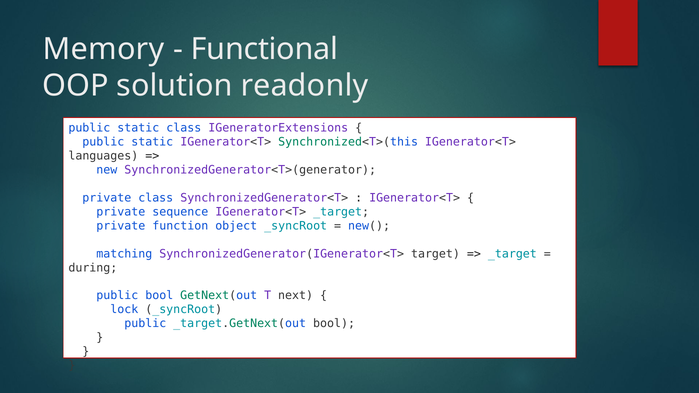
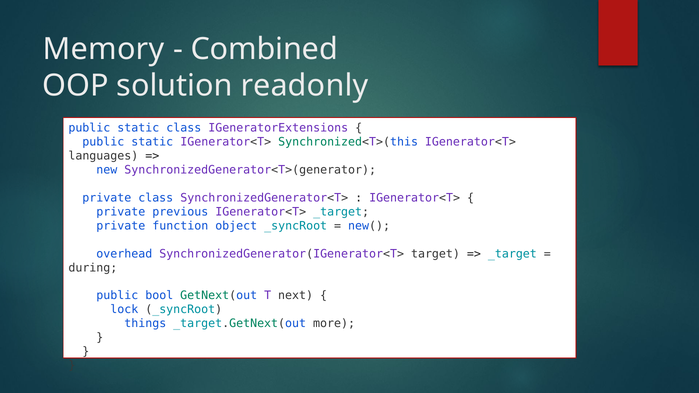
Functional: Functional -> Combined (264, 49)
sequence: sequence -> previous (180, 212)
matching: matching -> overhead (124, 254)
public: public -> things (145, 324)
_target.GetNext(out bool: bool -> more (334, 324)
